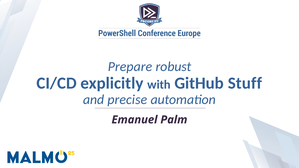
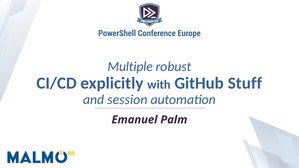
Prepare: Prepare -> Multiple (130, 67)
precise: precise -> session (127, 100)
